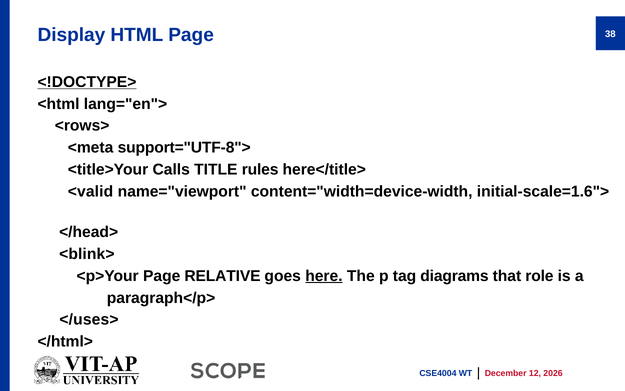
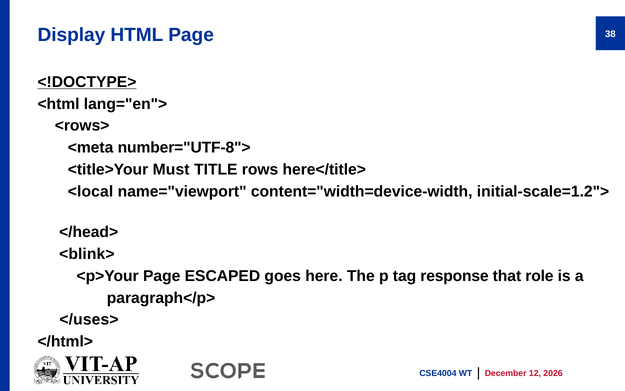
support="UTF-8">: support="UTF-8"> -> number="UTF-8"> (184, 148)
Calls: Calls -> Must (171, 169)
rules: rules -> rows (260, 169)
<valid: <valid -> <local (91, 191)
initial-scale=1.6">: initial-scale=1.6"> -> initial-scale=1.2"> (543, 191)
RELATIVE: RELATIVE -> ESCAPED (222, 276)
here underline: present -> none (324, 276)
diagrams: diagrams -> response (454, 276)
